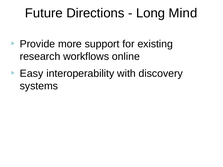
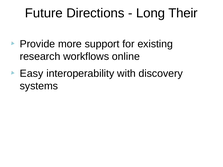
Mind: Mind -> Their (183, 13)
